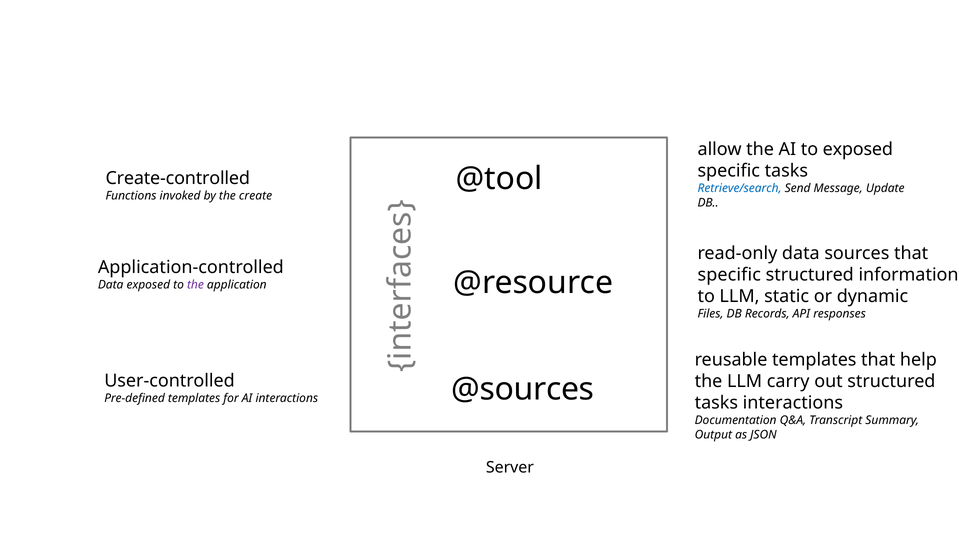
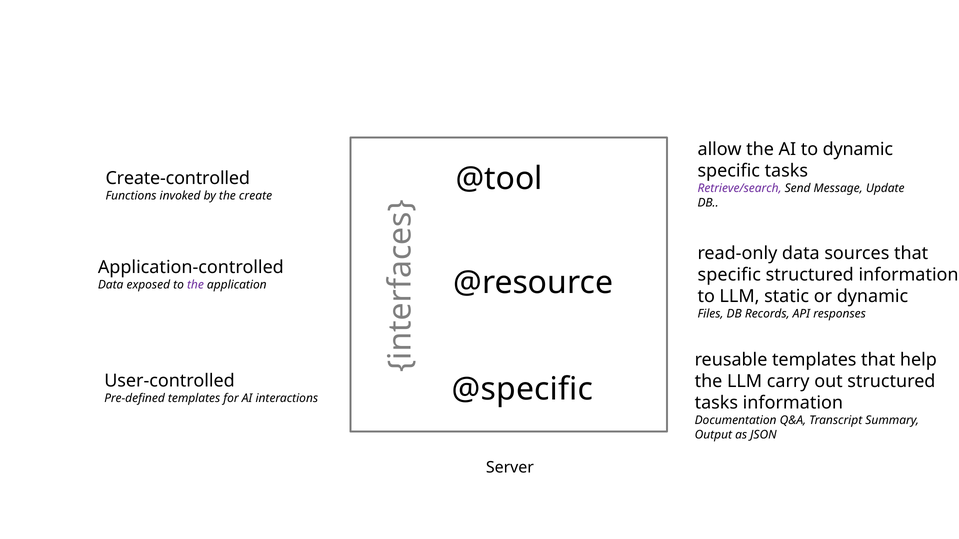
to exposed: exposed -> dynamic (858, 149)
Retrieve/search colour: blue -> purple (740, 189)
@sources: @sources -> @specific (522, 389)
tasks interactions: interactions -> information (793, 403)
